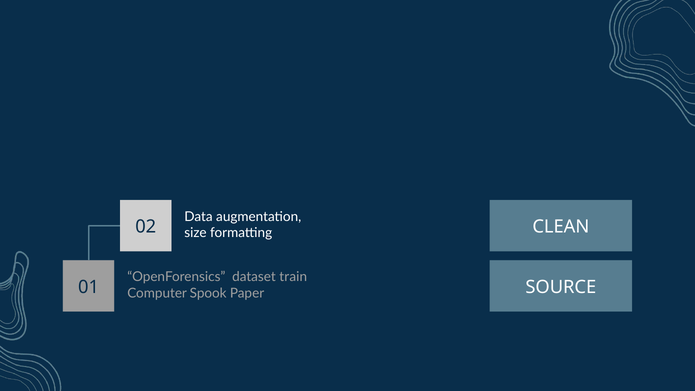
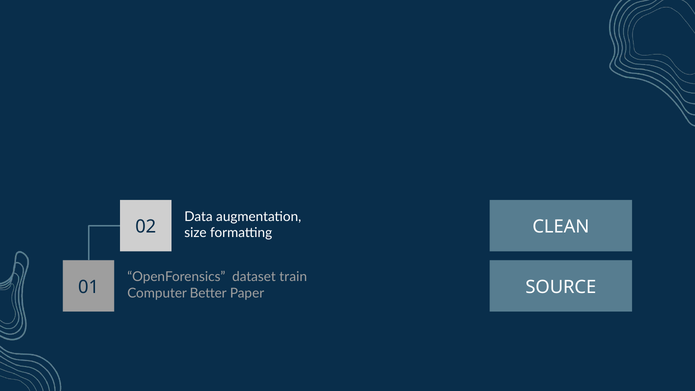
Spook: Spook -> Better (208, 293)
